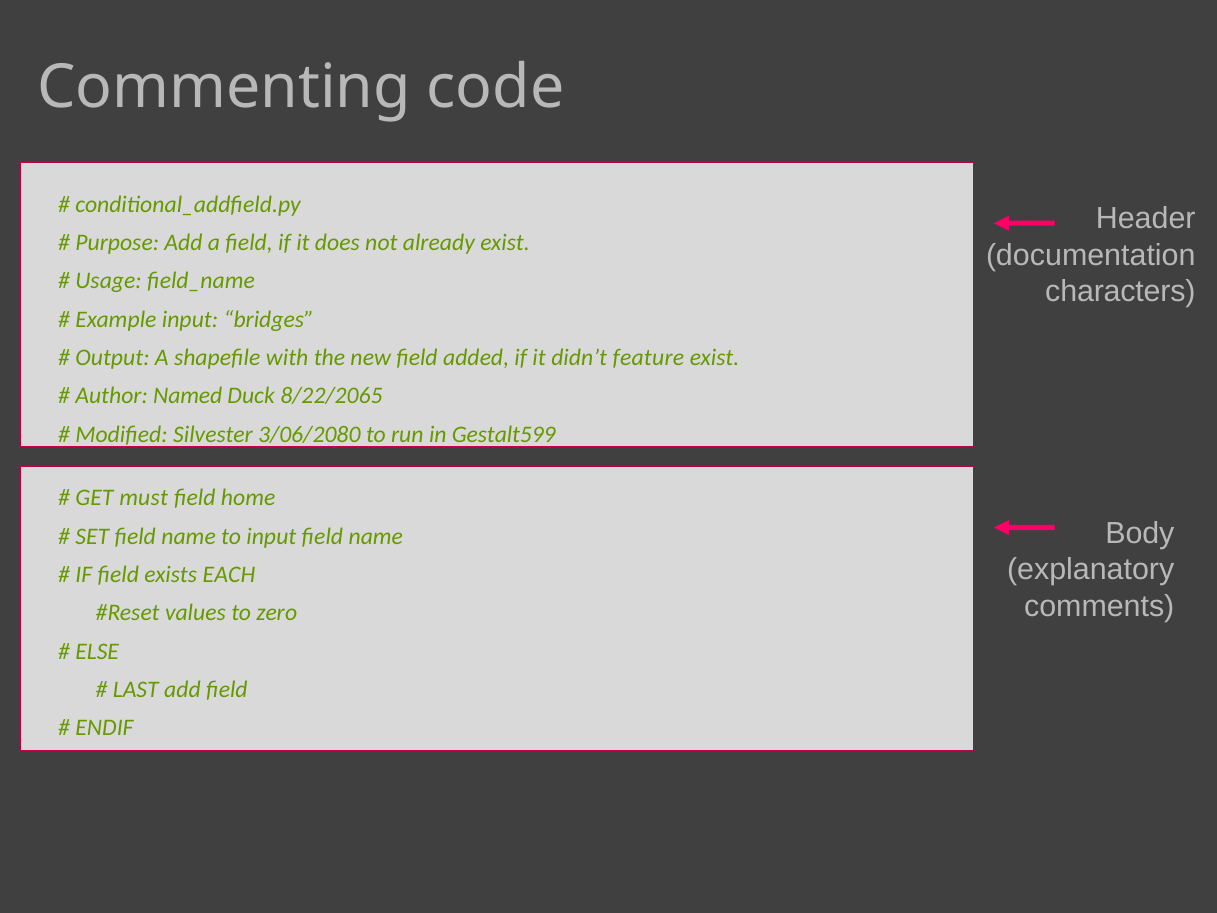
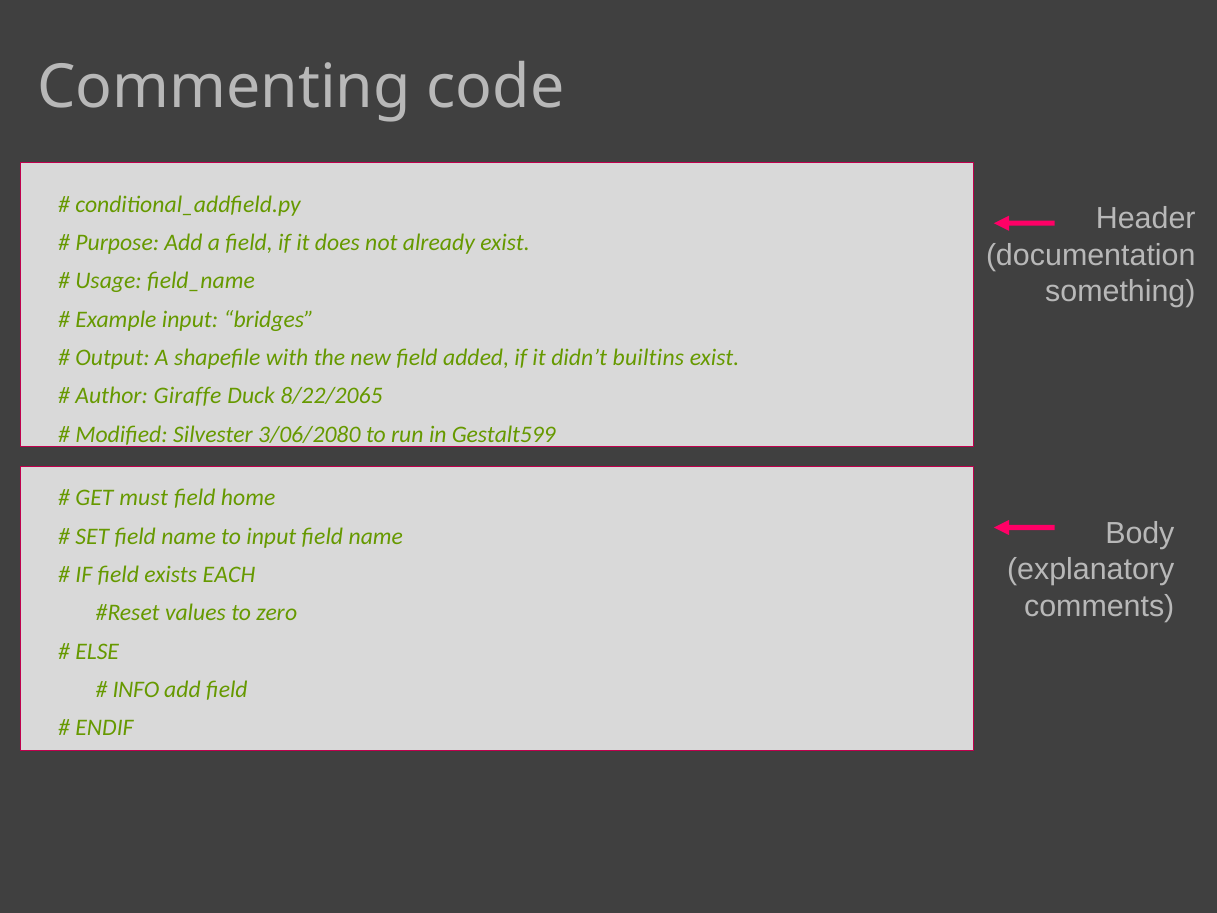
characters: characters -> something (1120, 292)
feature: feature -> builtins (648, 358)
Named: Named -> Giraffe (188, 396)
LAST: LAST -> INFO (136, 689)
